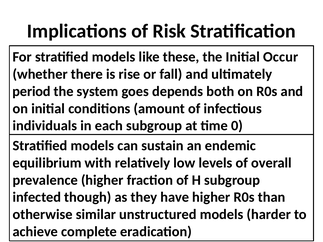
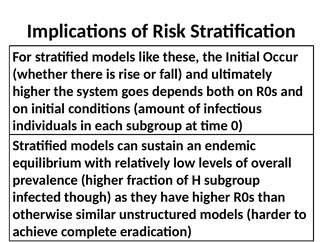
period: period -> higher (31, 91)
